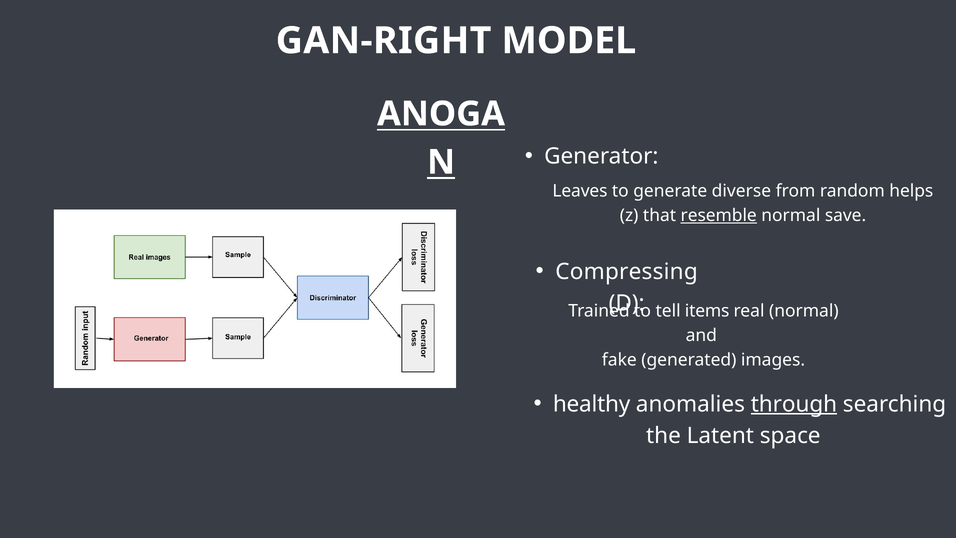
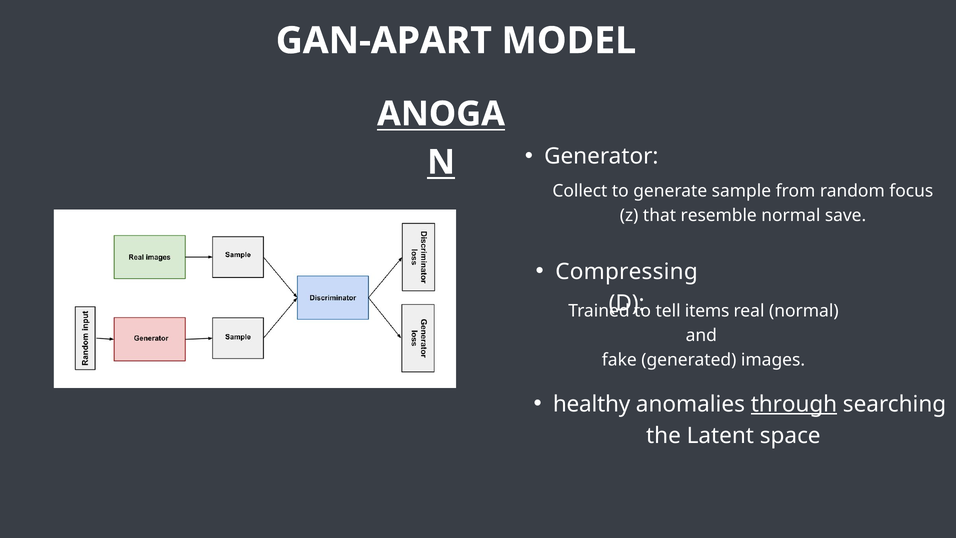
GAN-RIGHT: GAN-RIGHT -> GAN-APART (384, 41)
Leaves: Leaves -> Collect (580, 191)
diverse: diverse -> sample (741, 191)
helps: helps -> focus (911, 191)
resemble underline: present -> none (719, 215)
